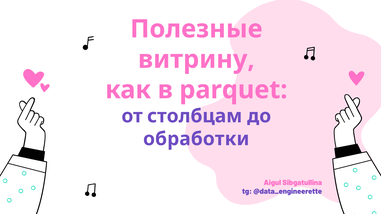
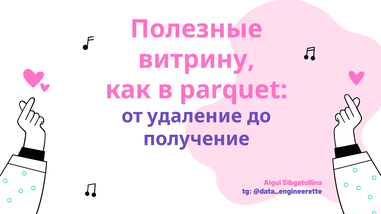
столбцам: столбцам -> удаление (195, 116)
обработки: обработки -> получение (196, 139)
